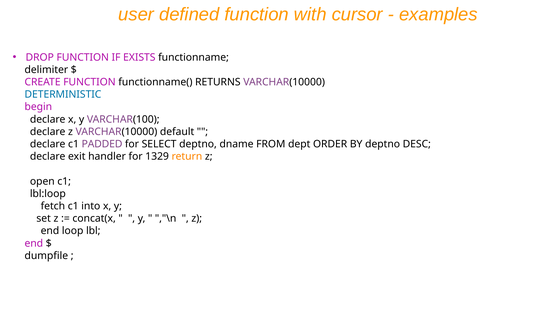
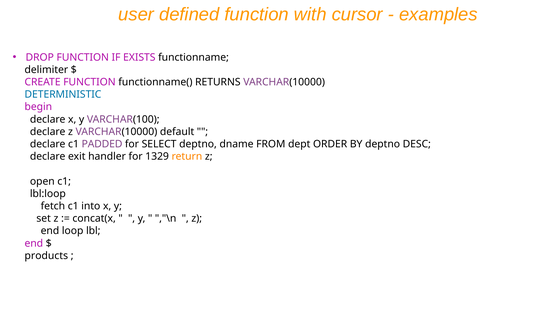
dumpfile: dumpfile -> products (46, 256)
